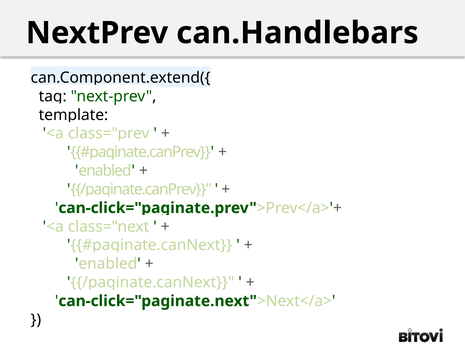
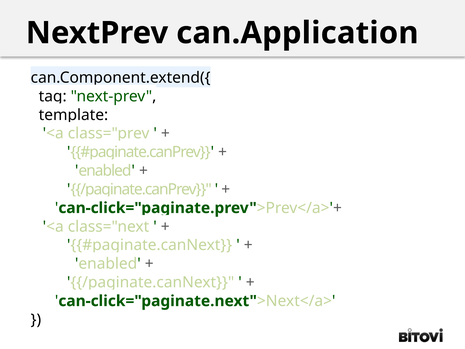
can.Handlebars: can.Handlebars -> can.Application (297, 33)
